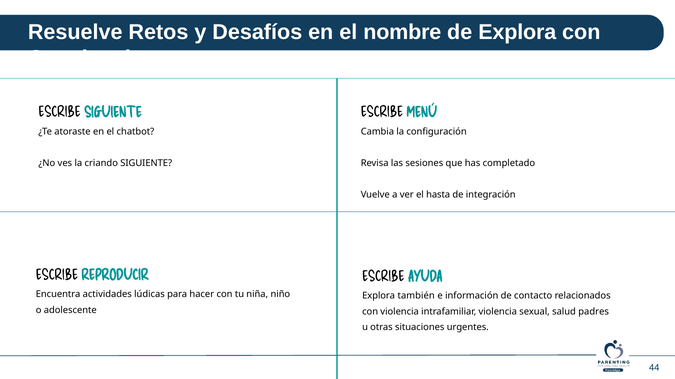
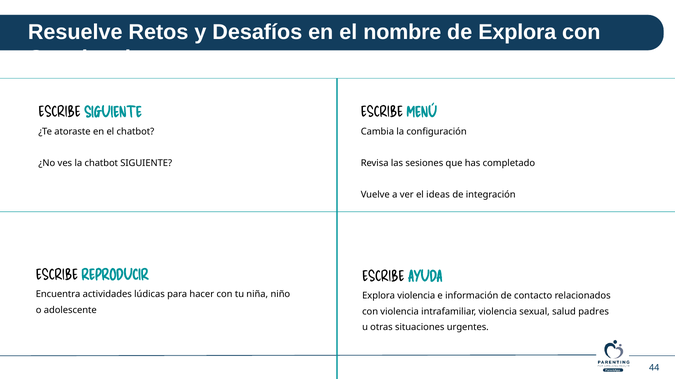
la criando: criando -> chatbot (101, 163)
hasta: hasta -> ideas (438, 195)
Explora también: también -> violencia (416, 296)
